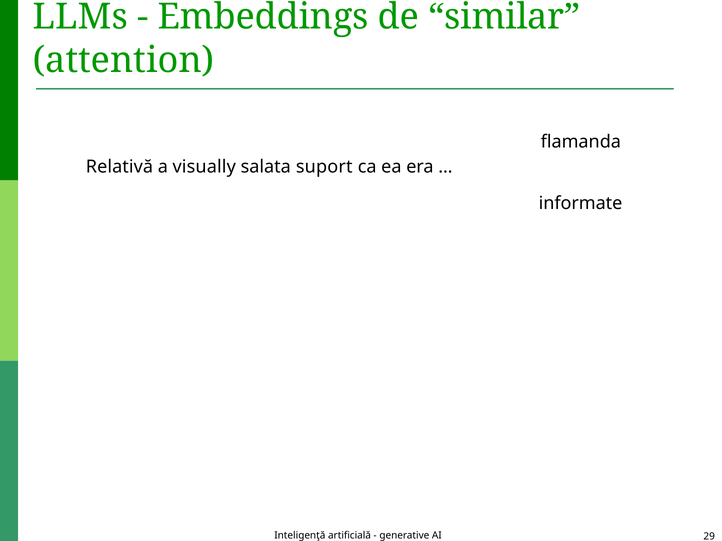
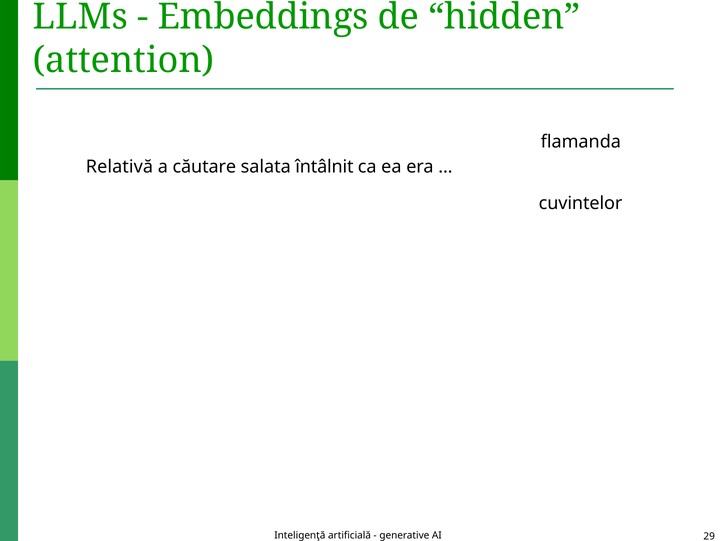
similar: similar -> hidden (504, 17)
visually: visually -> căutare (204, 167)
suport: suport -> întâlnit (324, 167)
informate: informate -> cuvintelor (581, 203)
